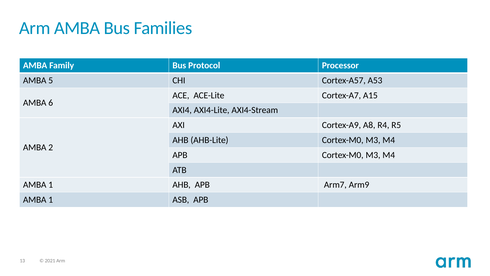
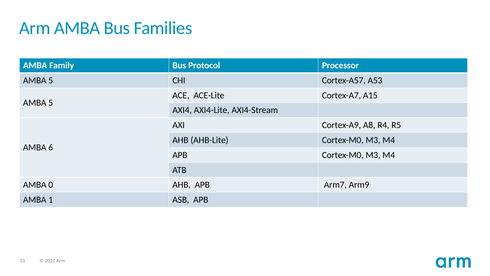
6: 6 -> 5 (51, 103)
2: 2 -> 6 (51, 147)
1: 1 -> 0 (51, 185)
